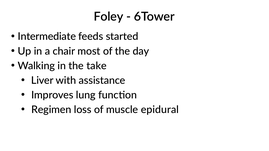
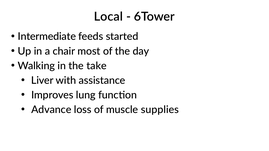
Foley: Foley -> Local (108, 17)
Regimen: Regimen -> Advance (51, 110)
epidural: epidural -> supplies (160, 110)
